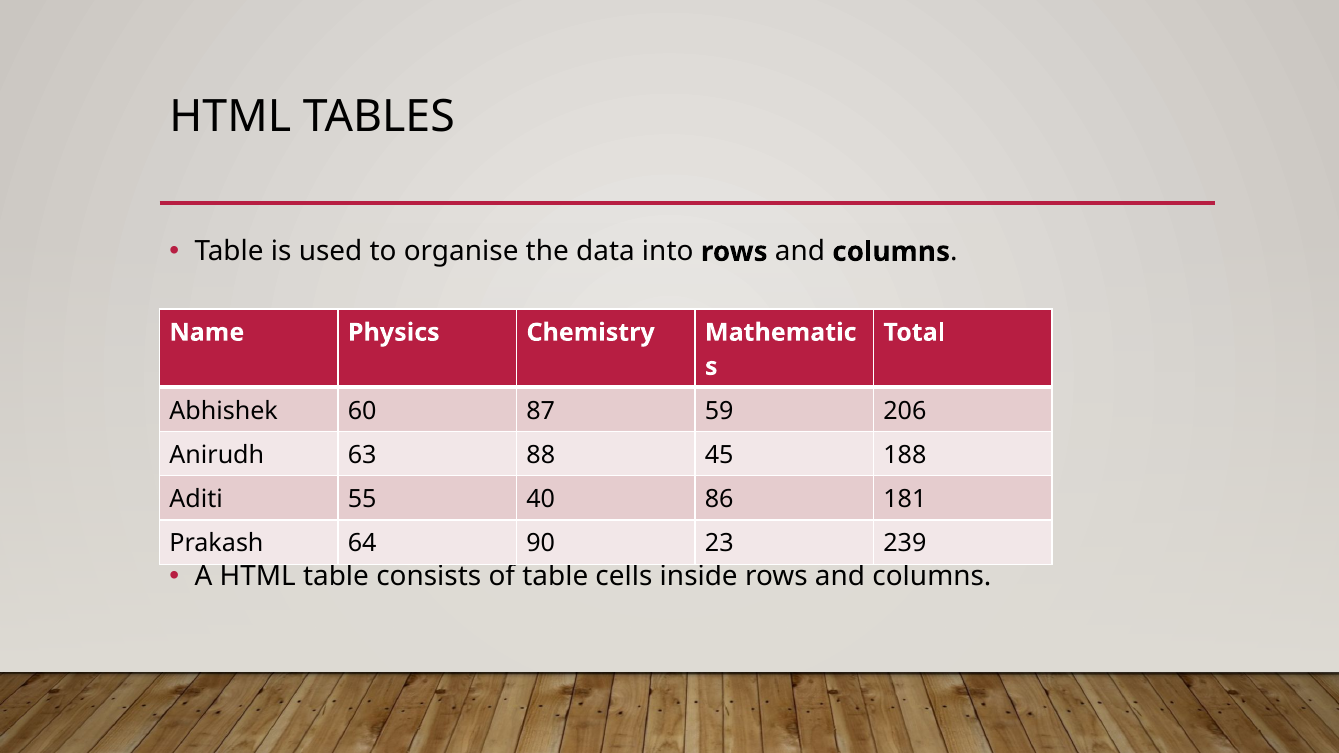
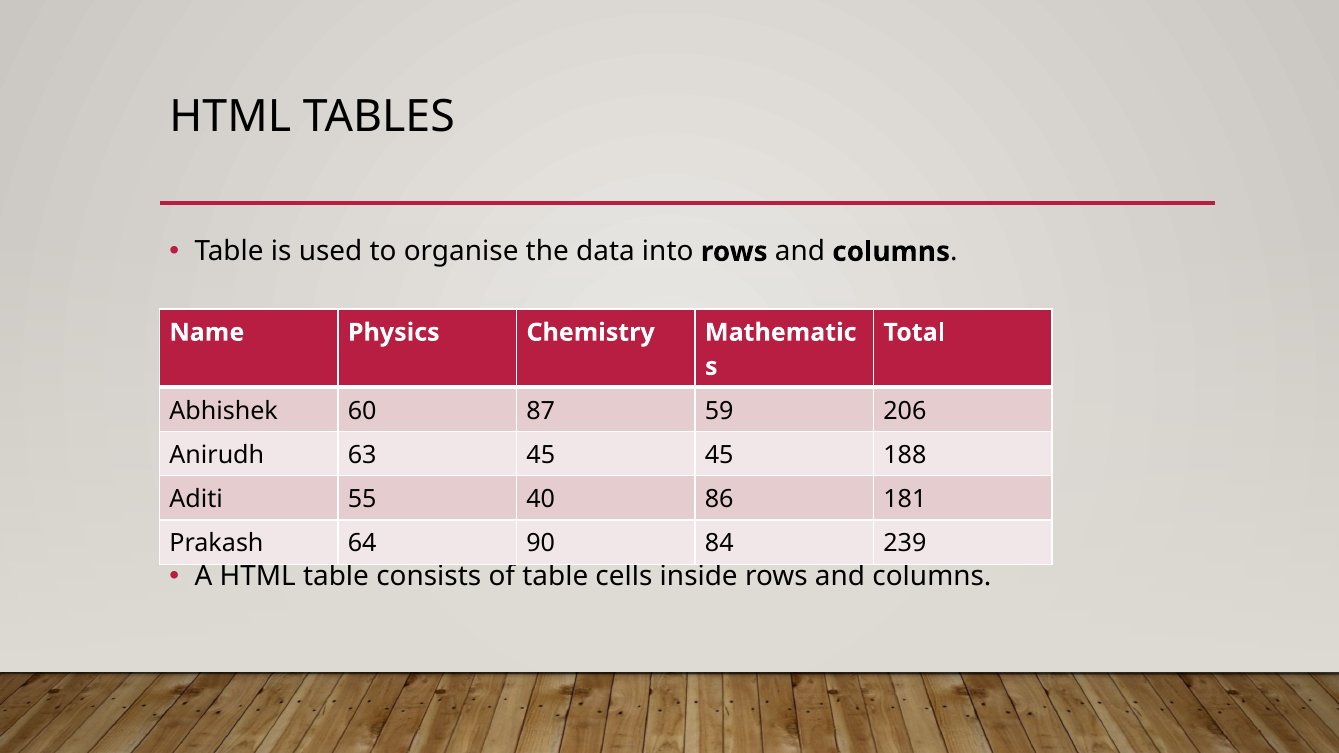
63 88: 88 -> 45 (541, 455)
23: 23 -> 84 (719, 544)
